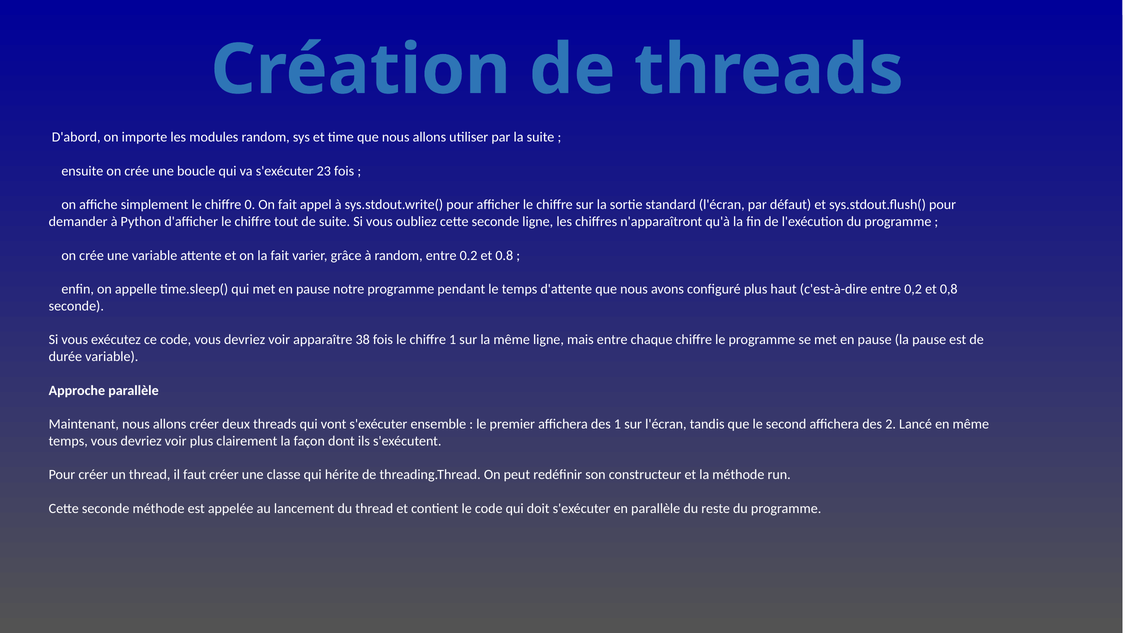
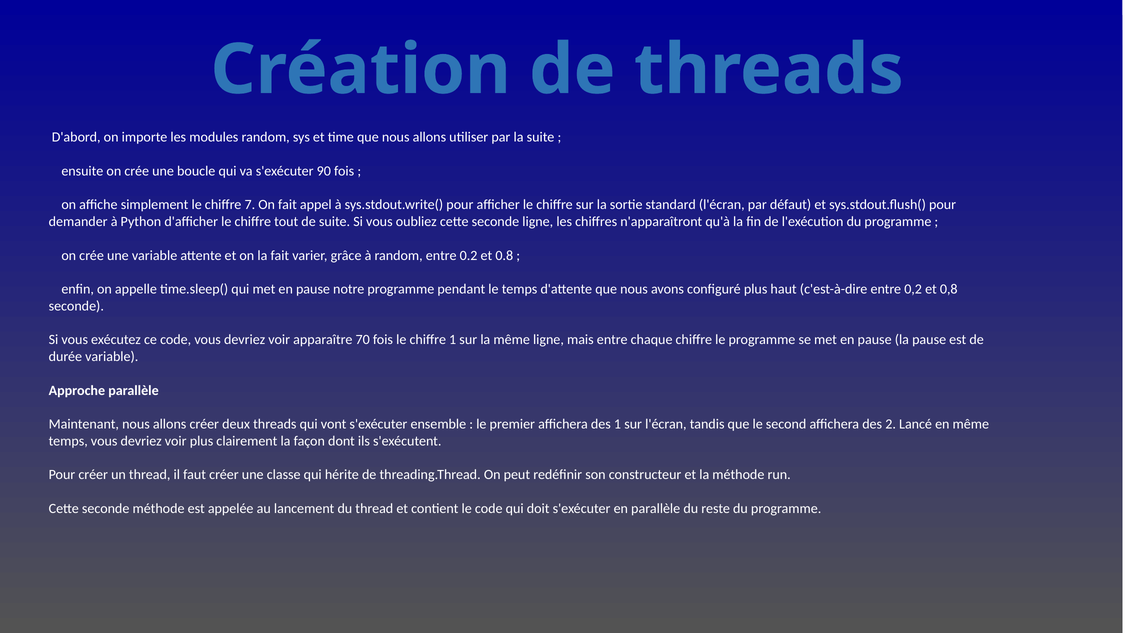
23: 23 -> 90 (324, 171)
0: 0 -> 7 (250, 205)
38: 38 -> 70 (363, 340)
